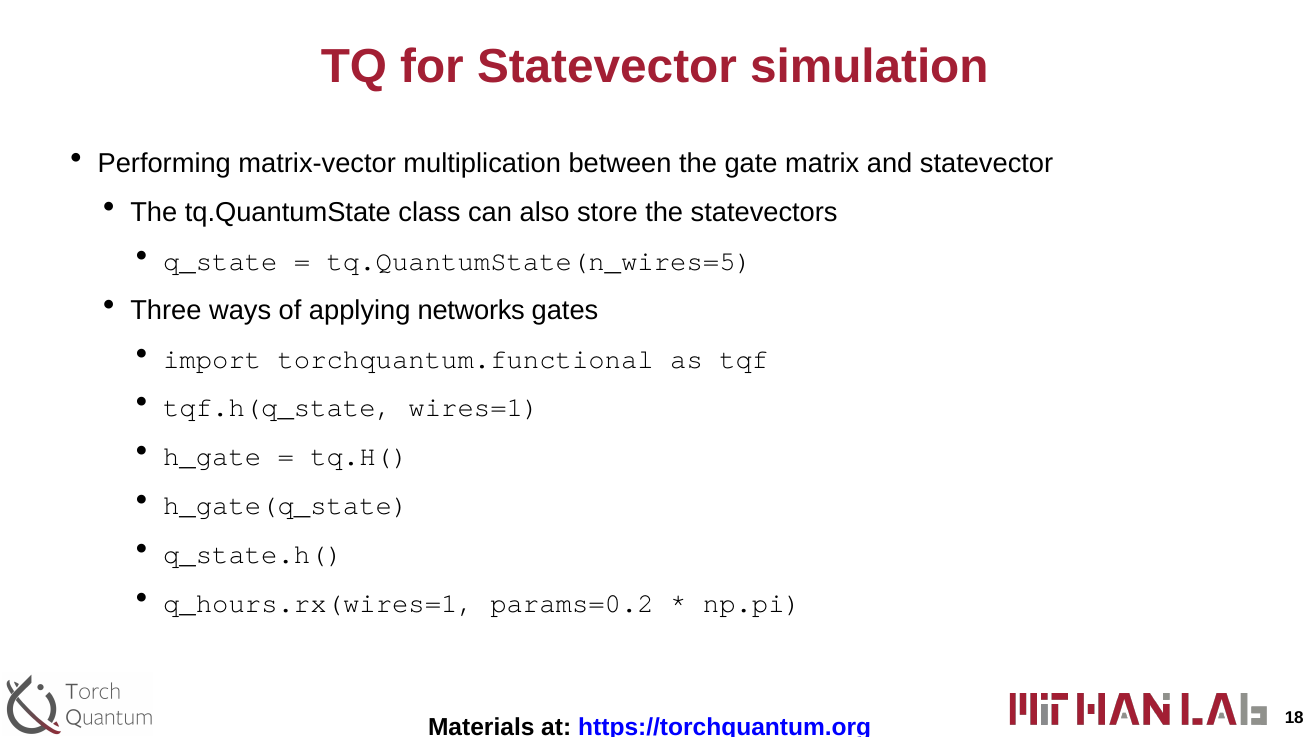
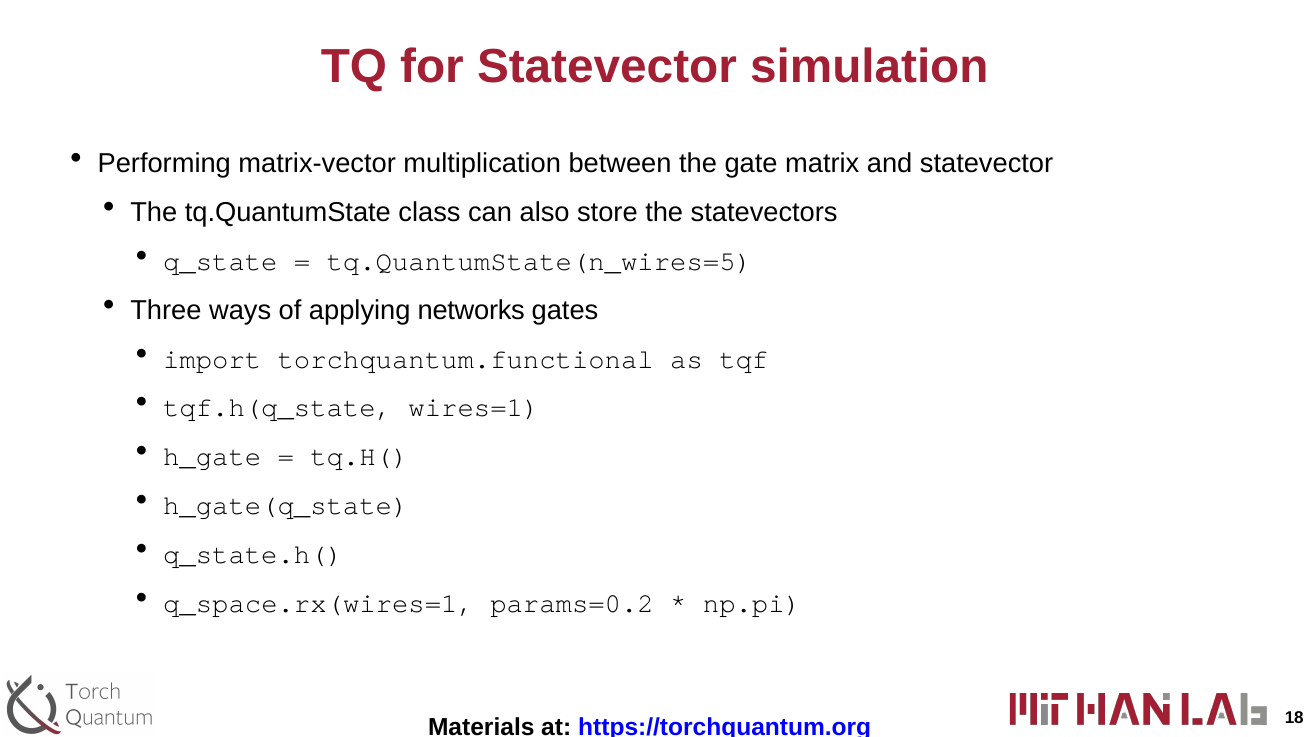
q_hours.rx(wires=1: q_hours.rx(wires=1 -> q_space.rx(wires=1 (319, 603)
